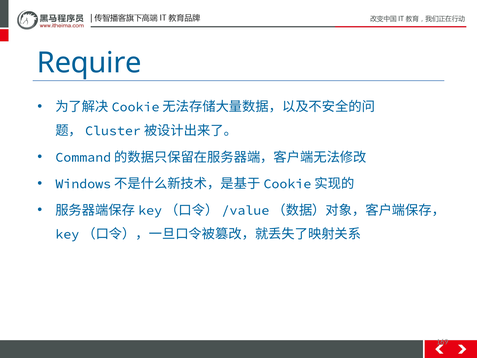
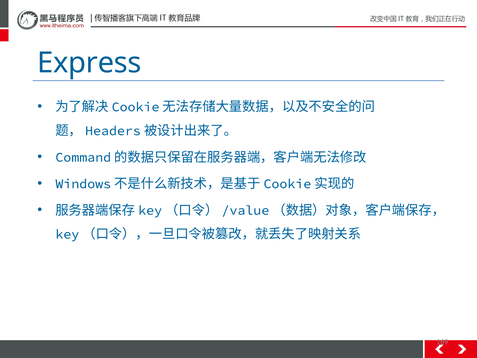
Require: Require -> Express (89, 63)
Cluster: Cluster -> Headers (113, 131)
